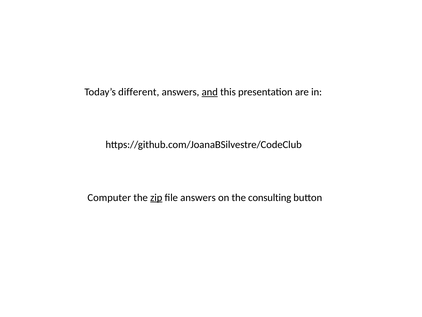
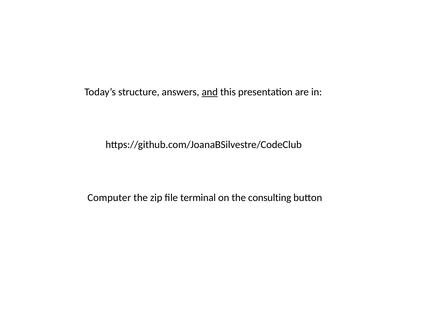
different: different -> structure (139, 92)
zip underline: present -> none (156, 197)
file answers: answers -> terminal (198, 197)
